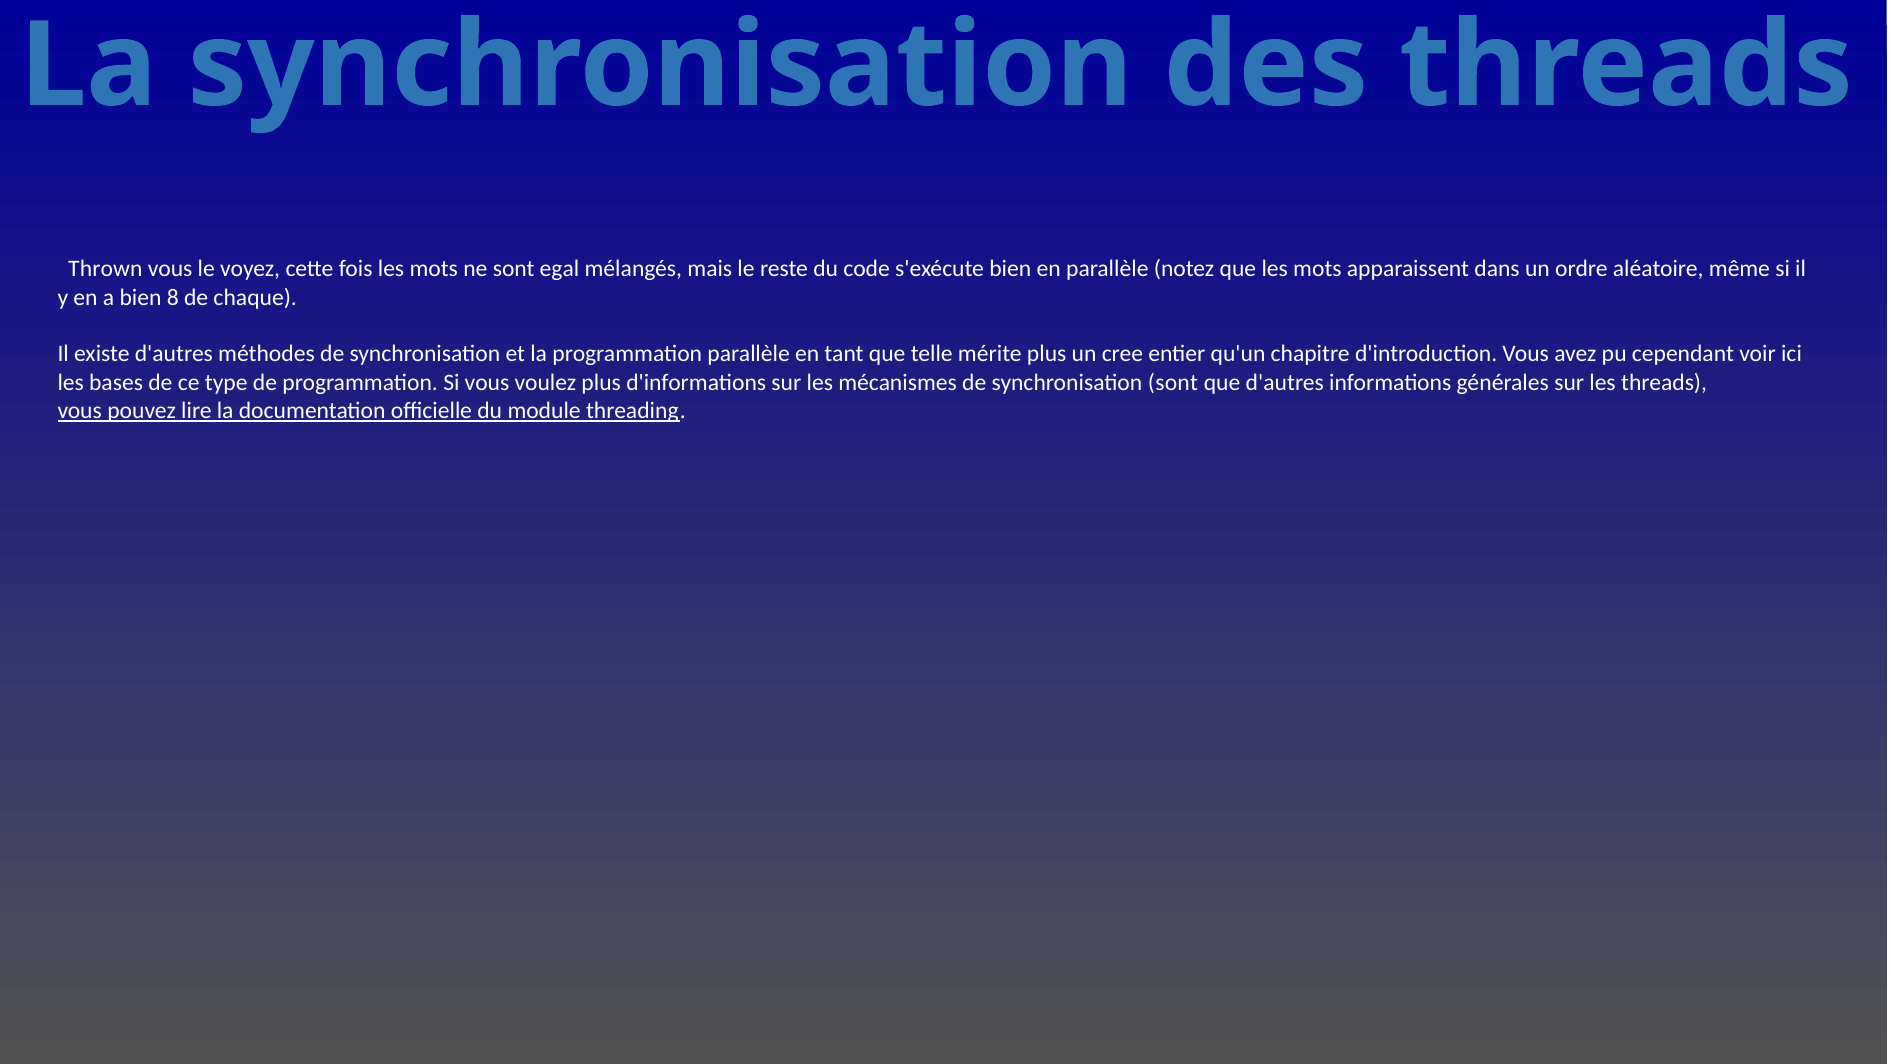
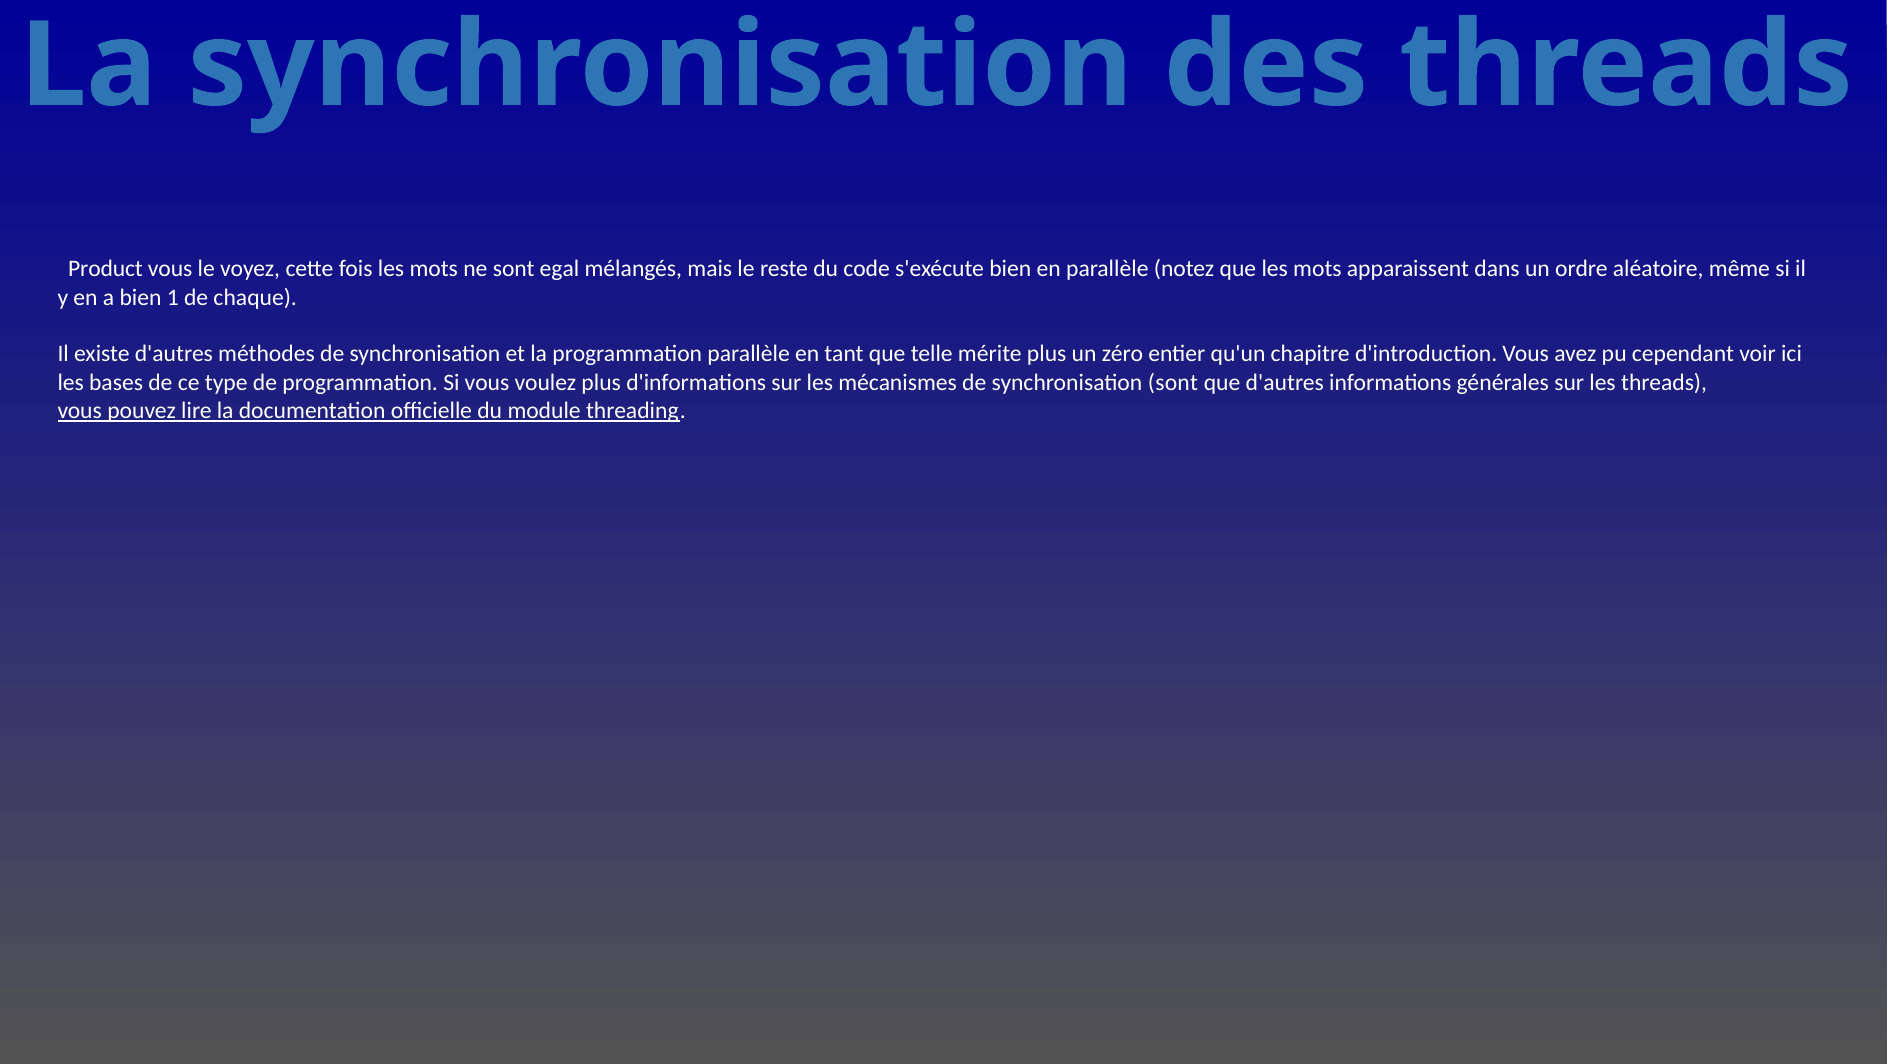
Thrown: Thrown -> Product (105, 269)
8: 8 -> 1 (173, 297)
cree: cree -> zéro (1122, 354)
